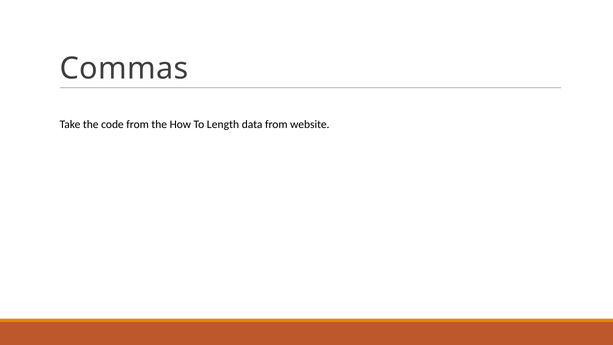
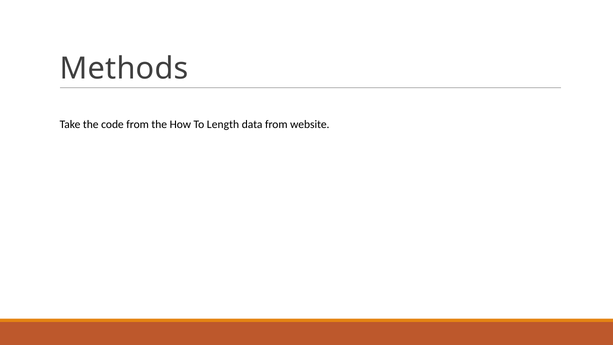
Commas: Commas -> Methods (124, 69)
